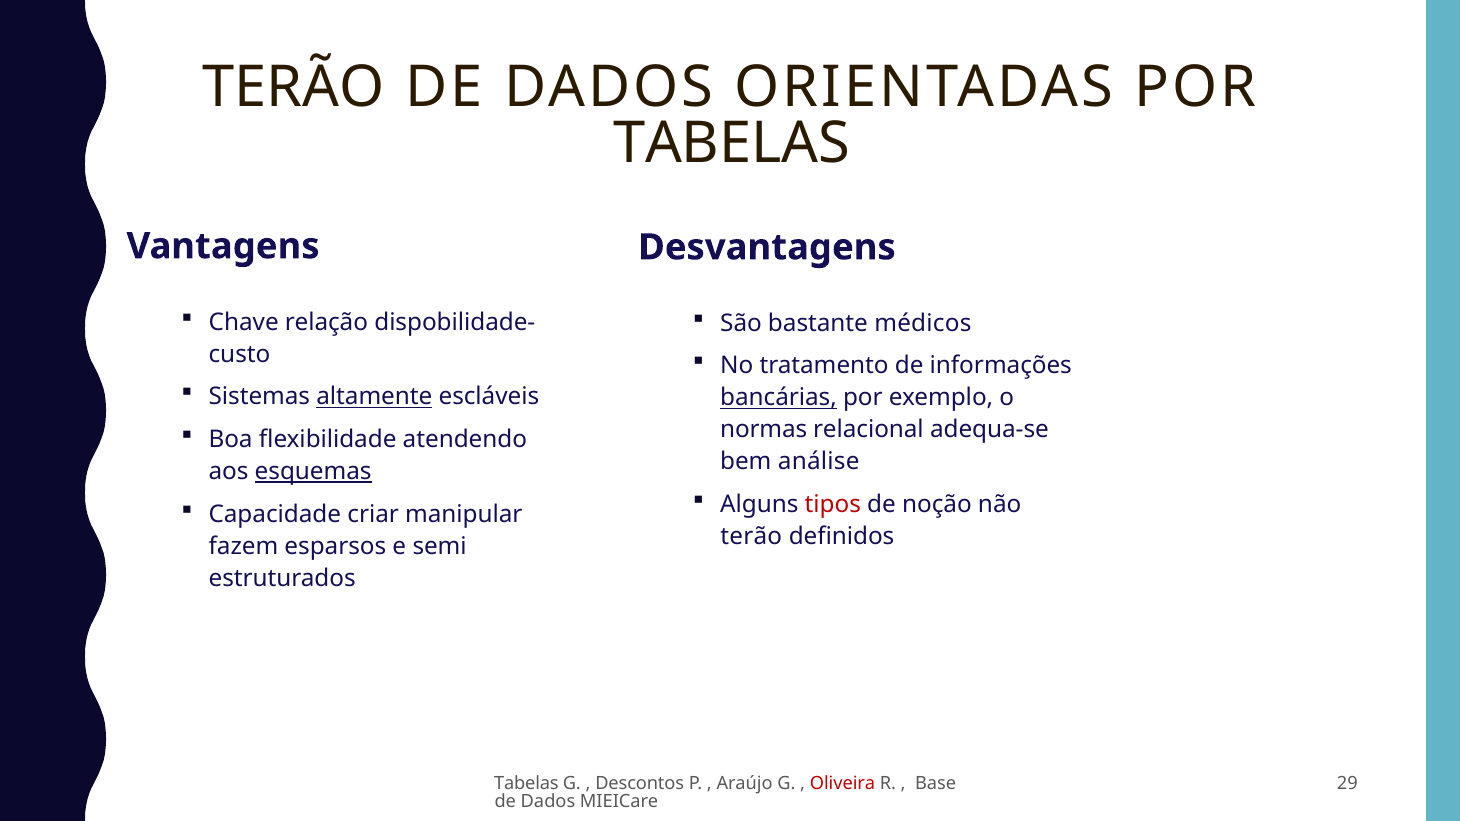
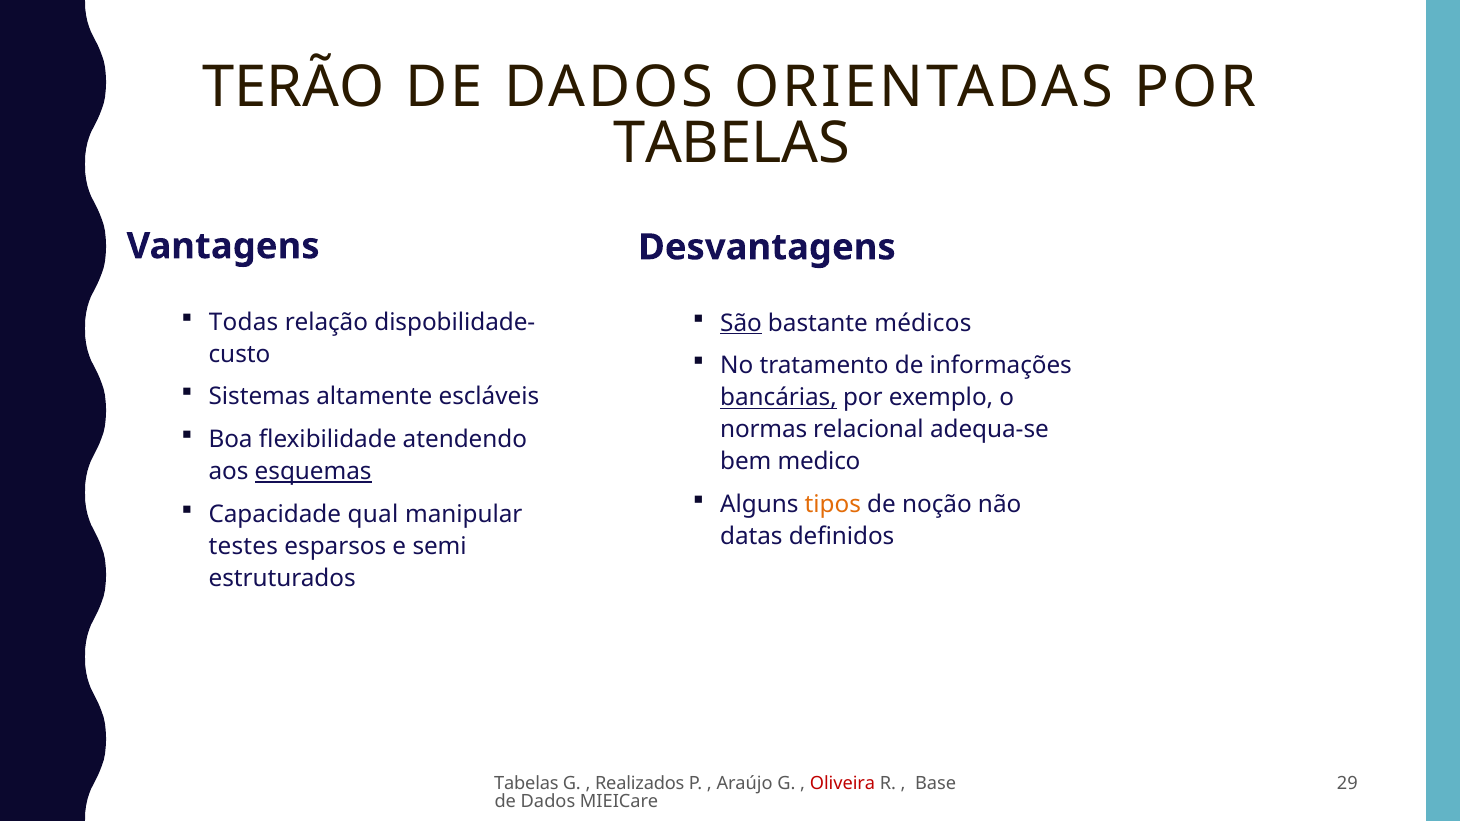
Chave: Chave -> Todas (244, 322)
São underline: none -> present (741, 323)
altamente underline: present -> none (374, 397)
análise: análise -> medico (819, 462)
tipos colour: red -> orange (833, 505)
criar: criar -> qual (373, 514)
terão: terão -> datas (751, 537)
fazem: fazem -> testes (243, 546)
Descontos: Descontos -> Realizados (640, 784)
